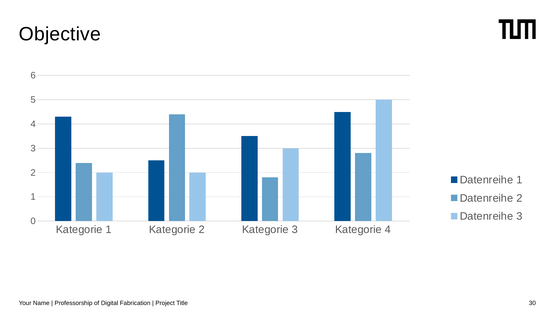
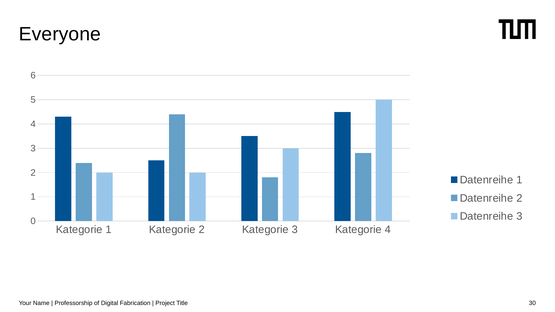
Objective: Objective -> Everyone (60, 34)
